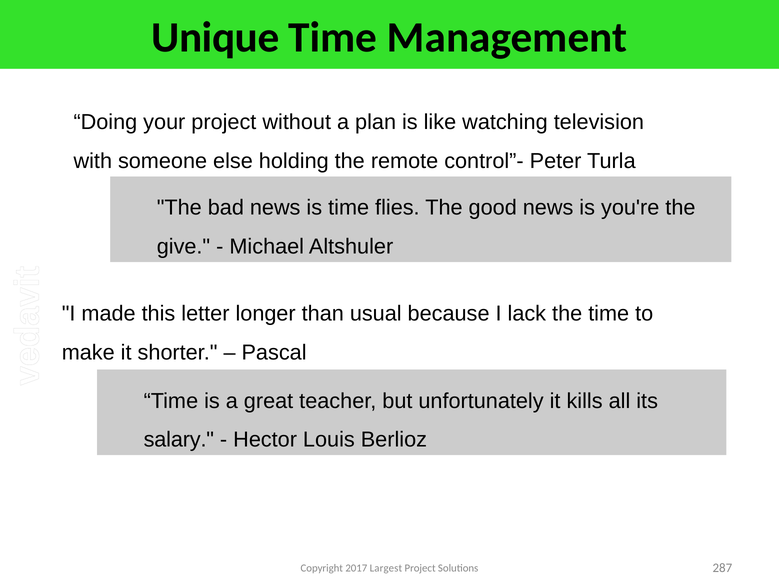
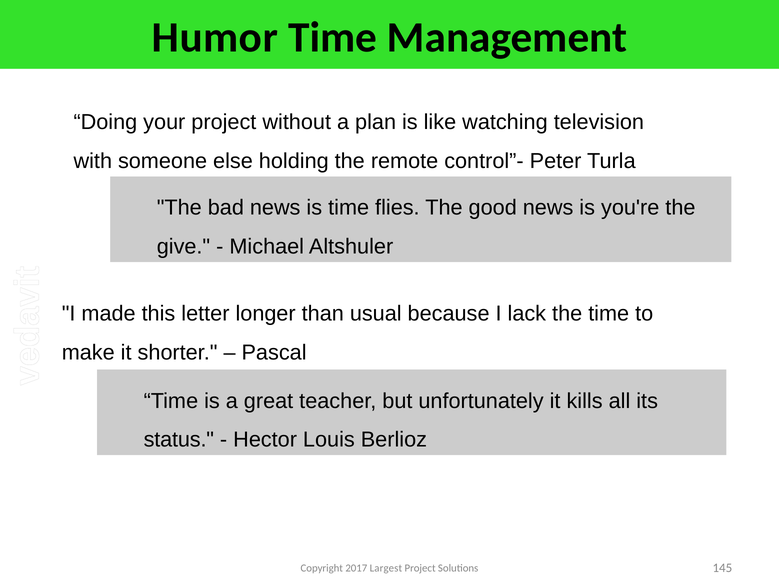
Unique: Unique -> Humor (215, 37)
salary: salary -> status (179, 440)
287: 287 -> 145 (722, 568)
